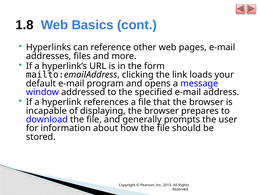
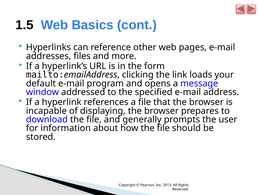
1.8: 1.8 -> 1.5 (25, 25)
